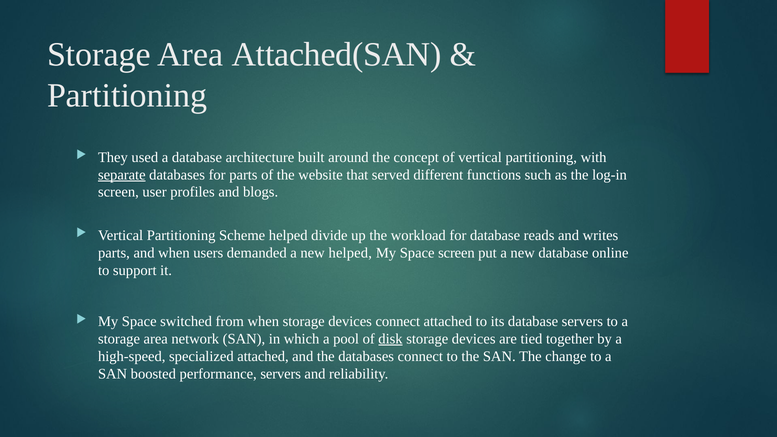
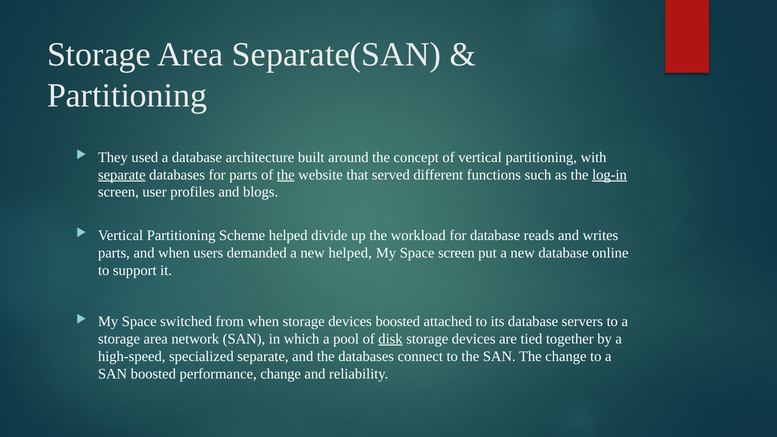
Attached(SAN: Attached(SAN -> Separate(SAN (336, 55)
the underline: none -> present (286, 175)
log-in underline: none -> present (610, 175)
devices connect: connect -> boosted (398, 321)
specialized attached: attached -> separate (263, 356)
performance servers: servers -> change (281, 374)
